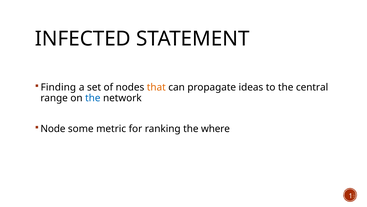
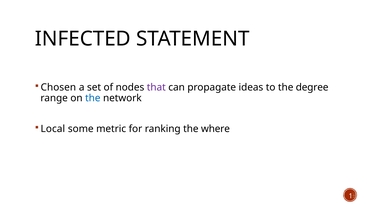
Finding: Finding -> Chosen (58, 87)
that colour: orange -> purple (156, 87)
central: central -> degree (312, 87)
Node: Node -> Local (53, 129)
